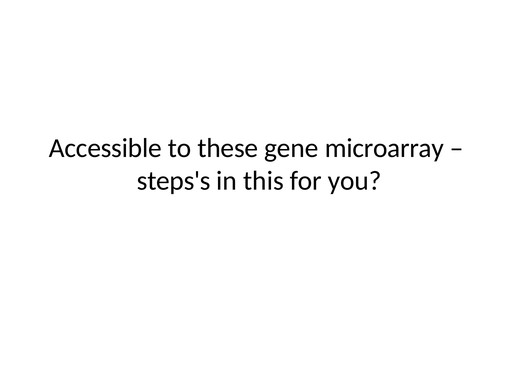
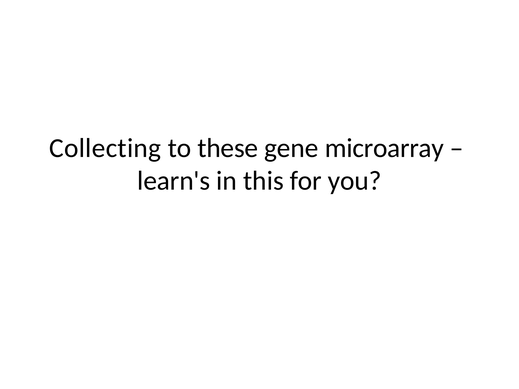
Accessible: Accessible -> Collecting (105, 148)
steps's: steps's -> learn's (174, 181)
